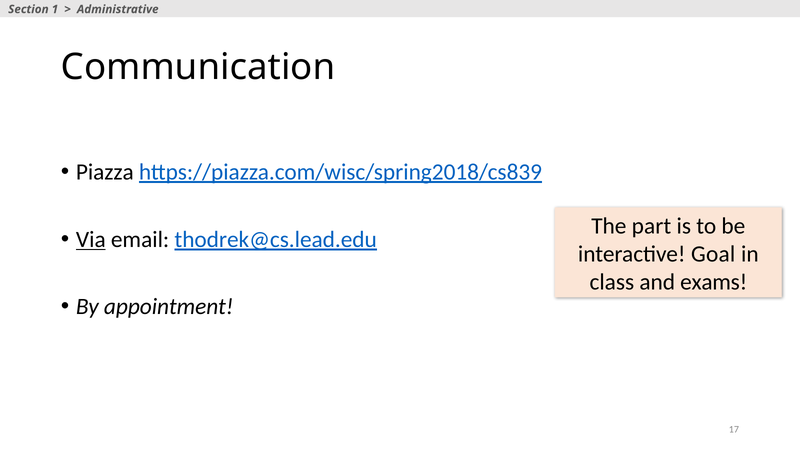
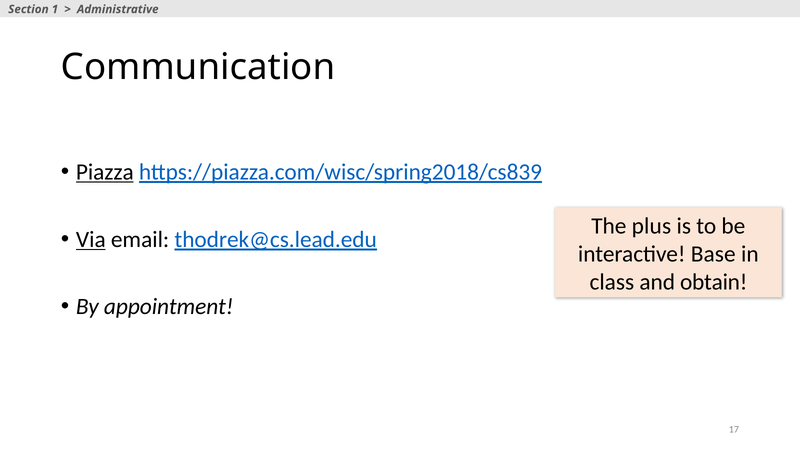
Piazza underline: none -> present (105, 172)
part: part -> plus (651, 226)
Goal: Goal -> Base (713, 254)
exams: exams -> obtain (714, 282)
